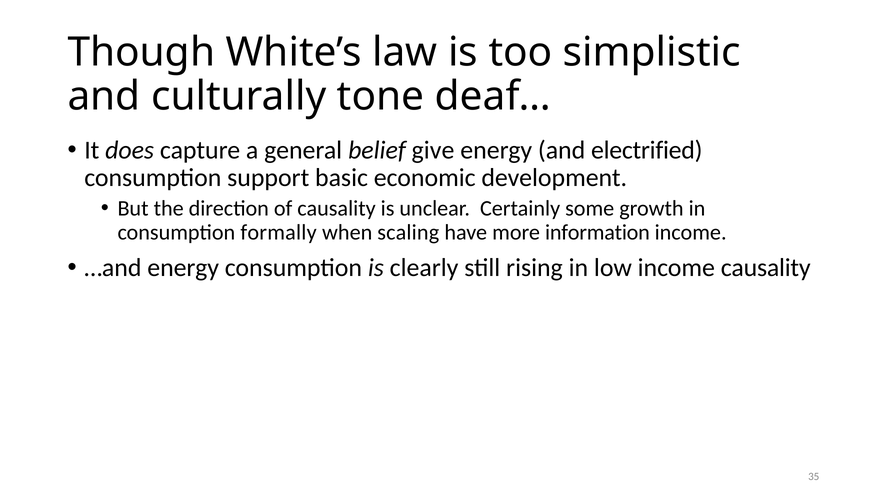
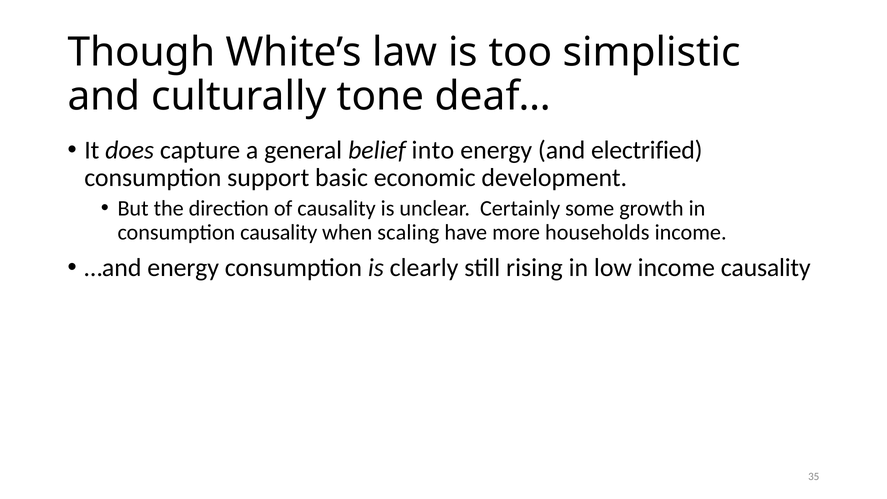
give: give -> into (433, 150)
consumption formally: formally -> causality (279, 232)
information: information -> households (597, 232)
